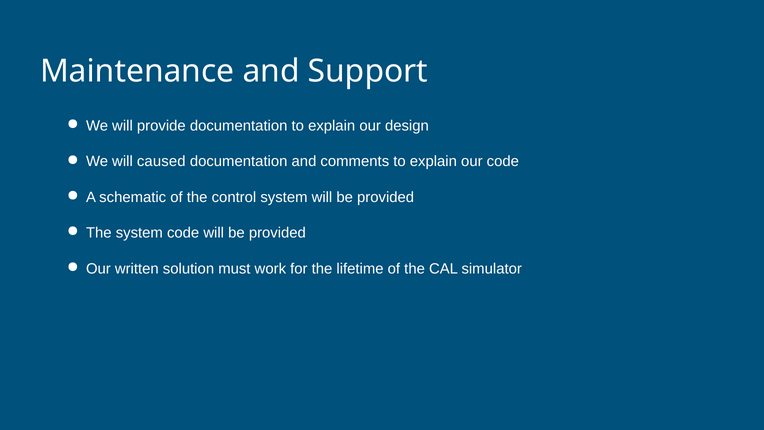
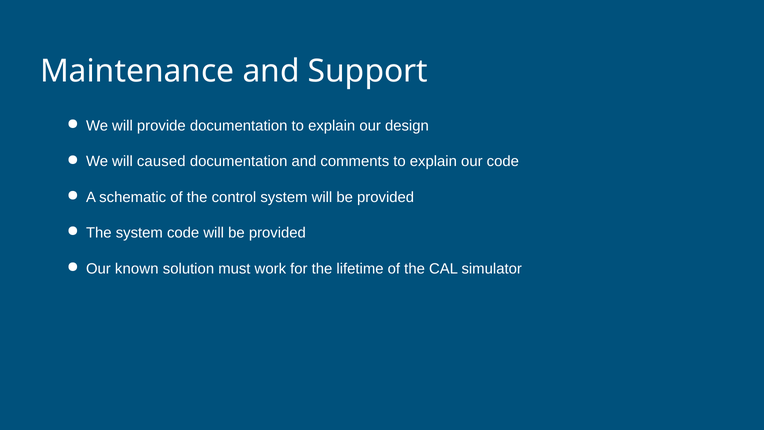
written: written -> known (137, 269)
